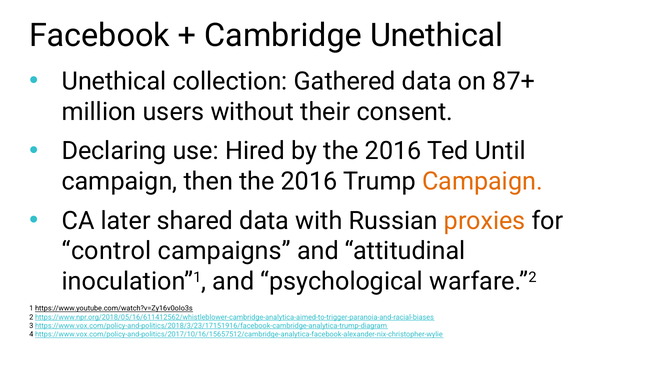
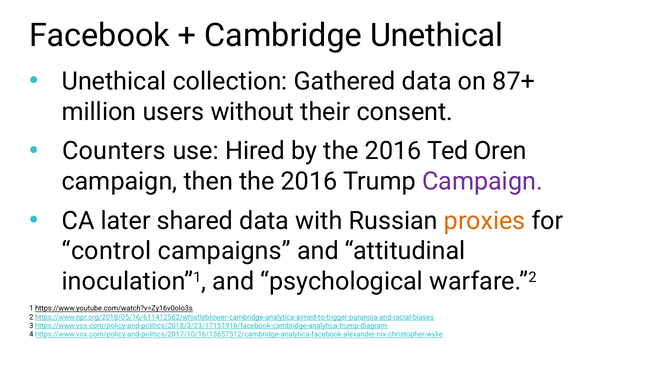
Declaring: Declaring -> Counters (114, 151)
Until: Until -> Oren (501, 151)
Campaign colour: orange -> purple (482, 181)
